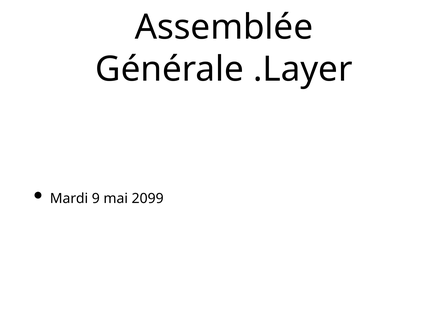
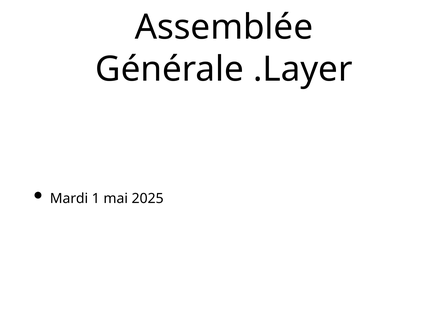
9: 9 -> 1 (96, 199)
2099: 2099 -> 2025 (148, 199)
